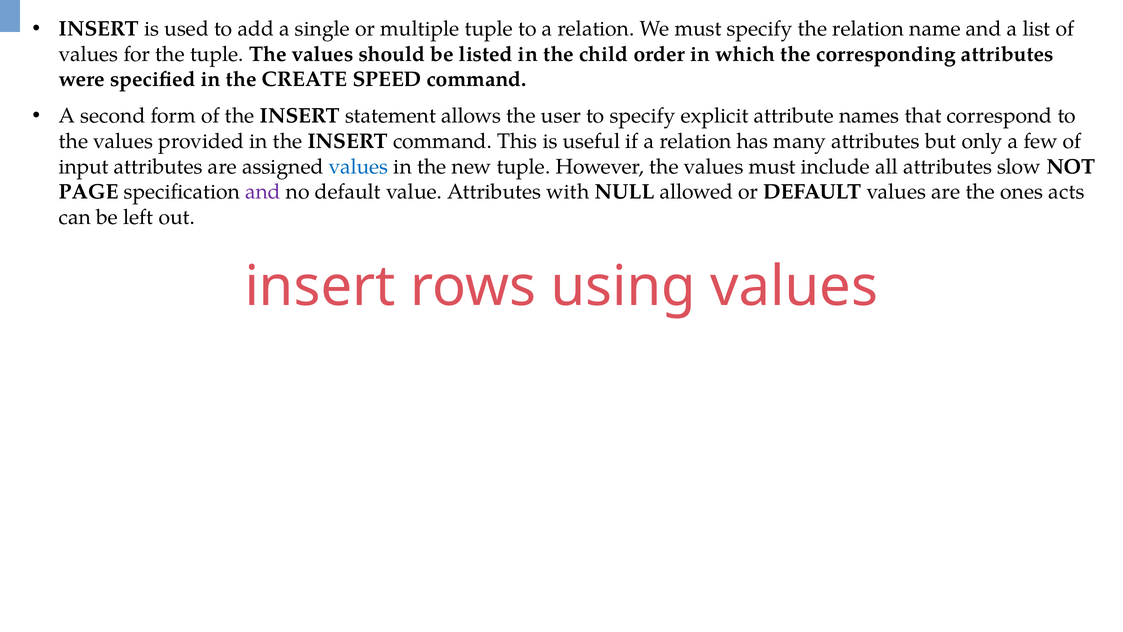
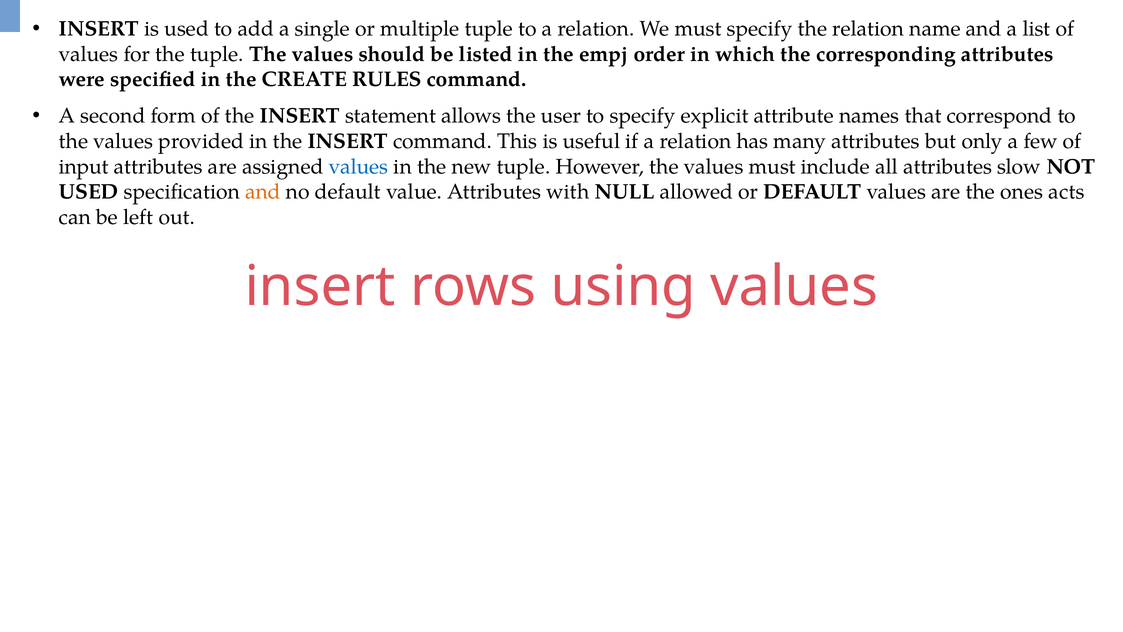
child: child -> empj (604, 54)
SPEED: SPEED -> RULES (387, 79)
PAGE: PAGE -> USED (89, 192)
and colour: purple -> orange (263, 192)
